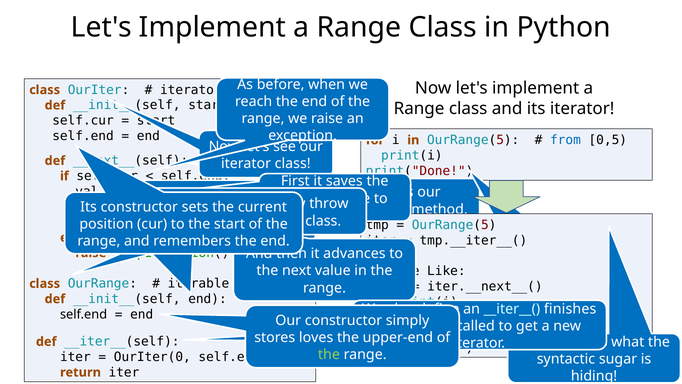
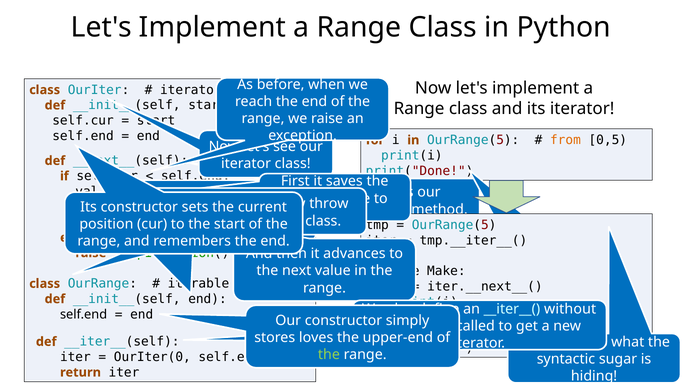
from colour: blue -> orange (565, 140)
Like: Like -> Make (446, 271)
finishes: finishes -> without (570, 309)
